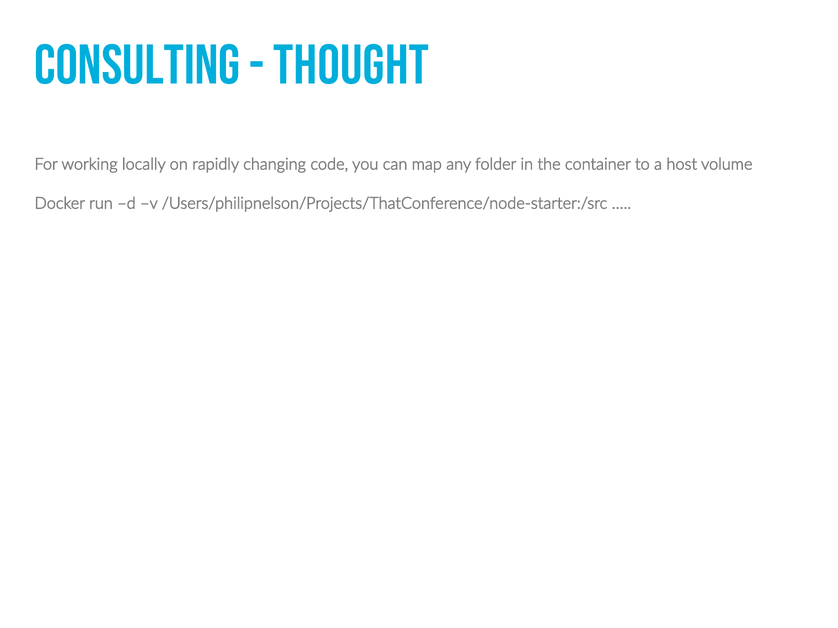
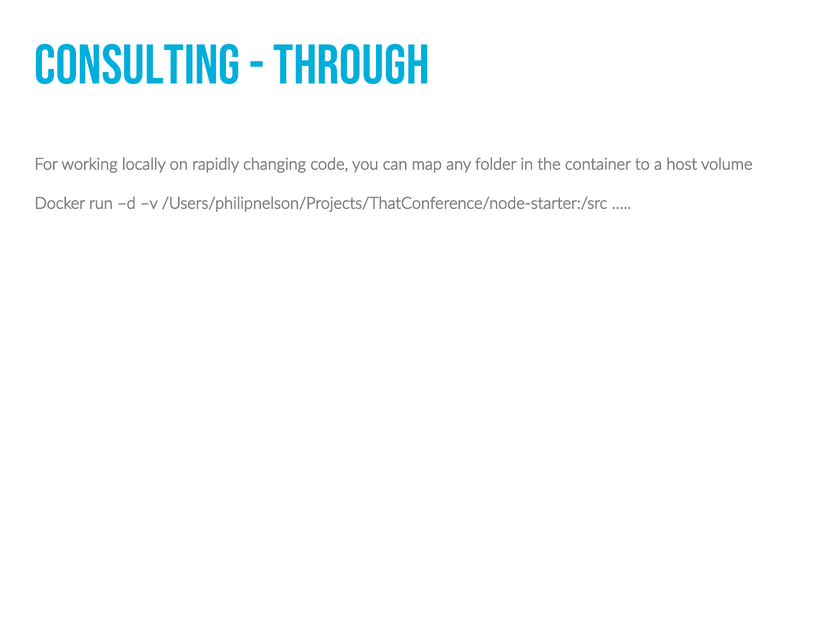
Thought: Thought -> Through (351, 65)
